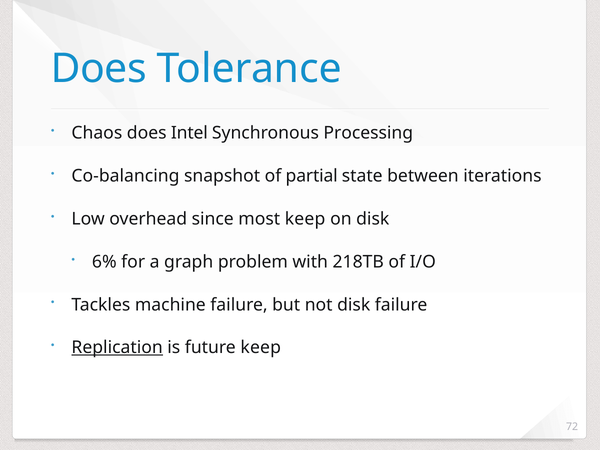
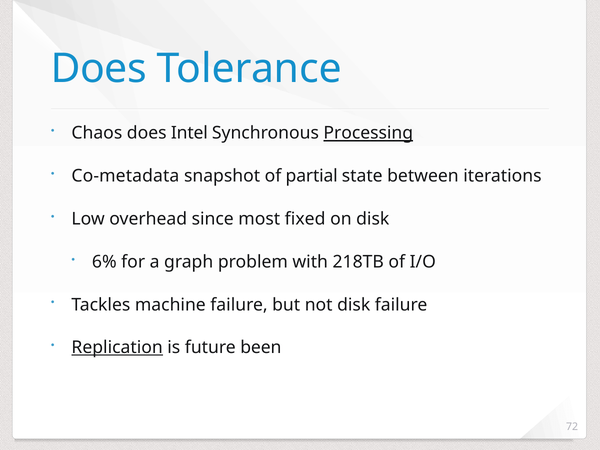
Processing underline: none -> present (368, 133)
Co-balancing: Co-balancing -> Co-metadata (125, 176)
most keep: keep -> fixed (305, 219)
future keep: keep -> been (261, 348)
